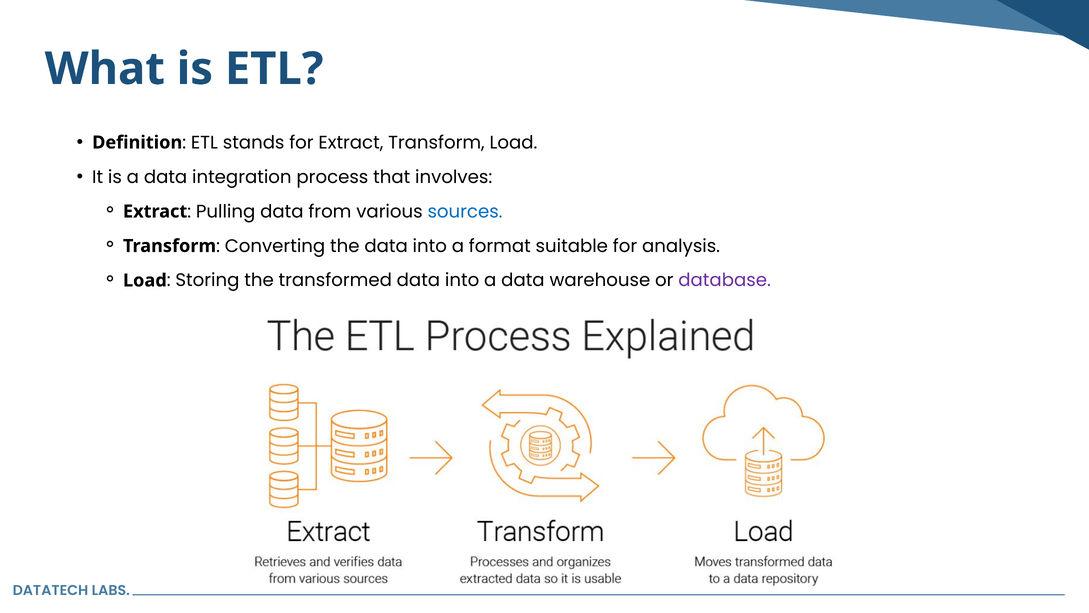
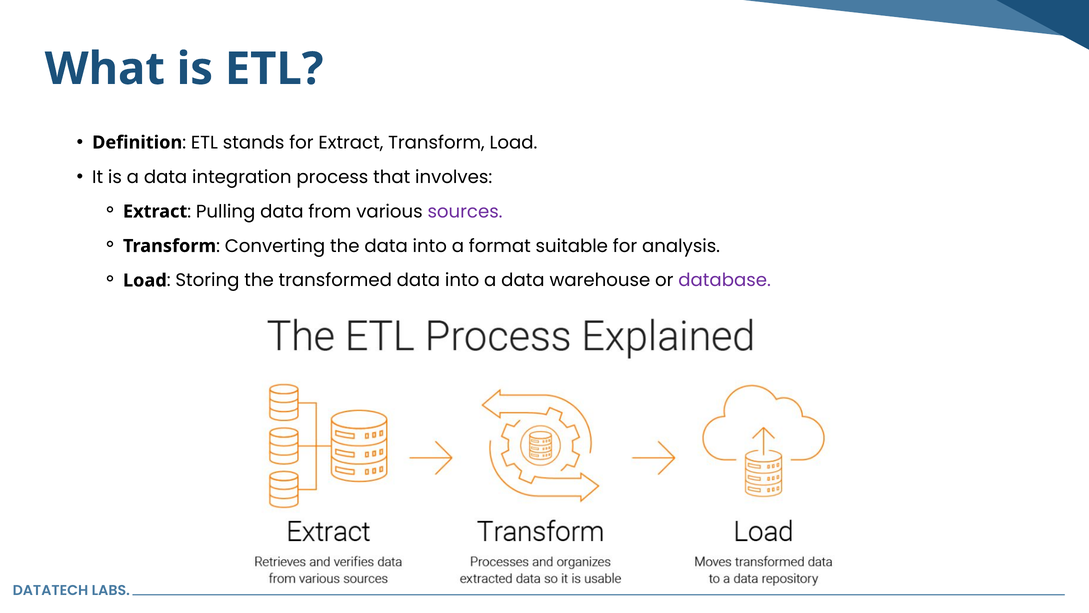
sources colour: blue -> purple (465, 211)
